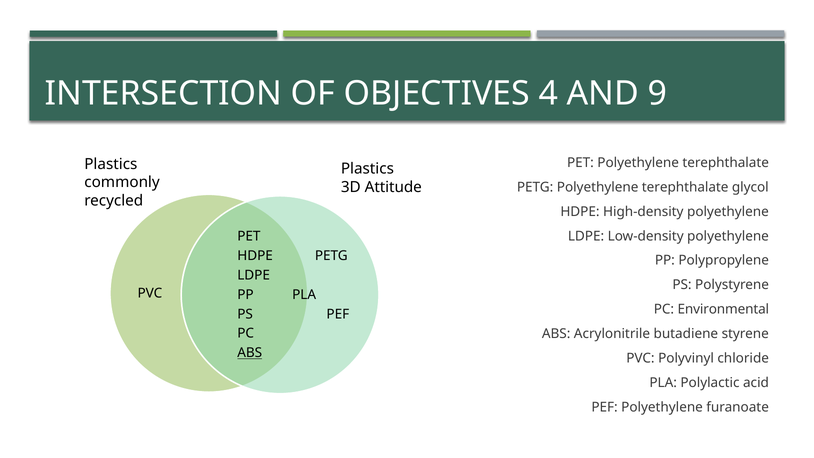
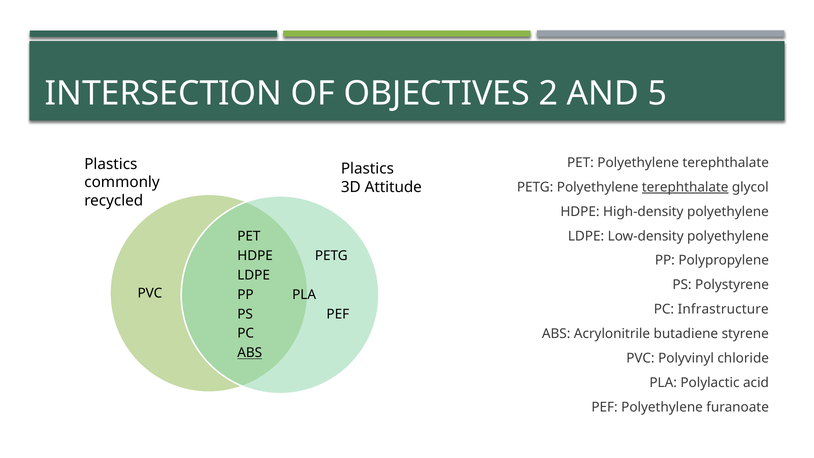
4: 4 -> 2 (548, 94)
9: 9 -> 5 (657, 94)
terephthalate underline: none -> present (685, 187)
Environmental: Environmental -> Infrastructure (723, 309)
